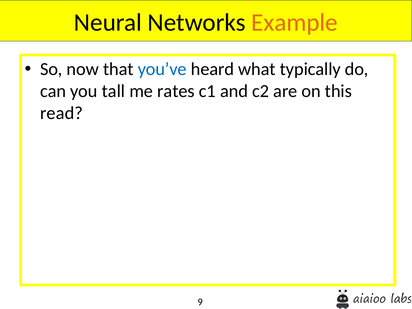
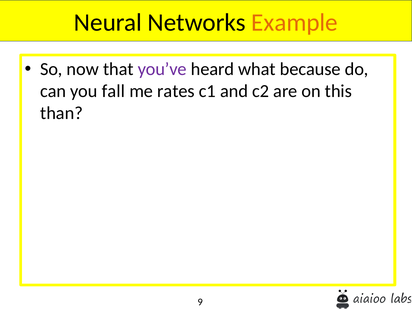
you’ve colour: blue -> purple (162, 69)
typically: typically -> because (310, 69)
tall: tall -> fall (113, 91)
read: read -> than (62, 113)
